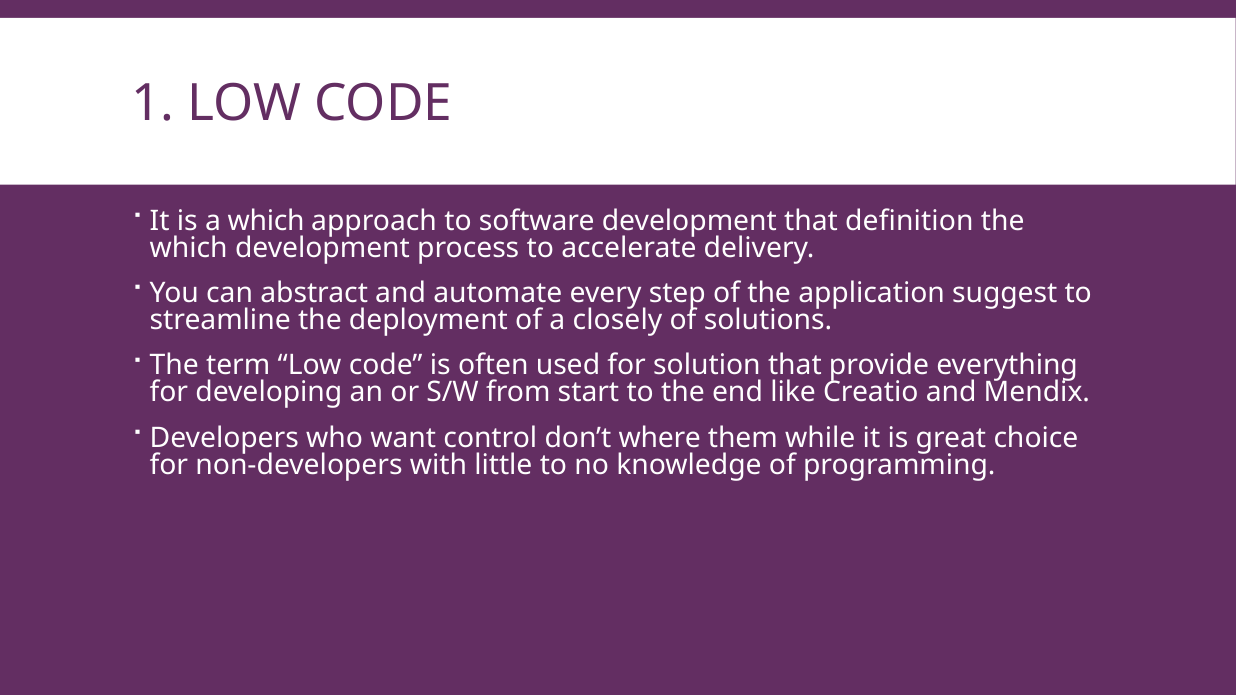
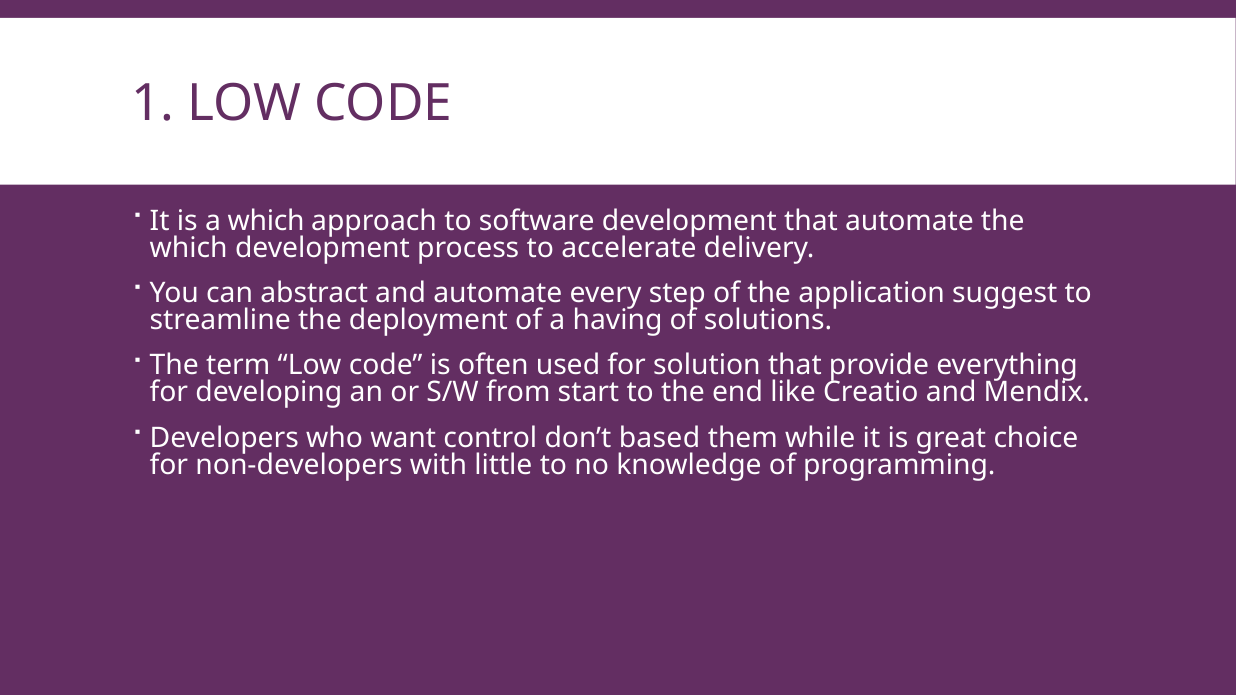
that definition: definition -> automate (909, 221)
closely: closely -> having (618, 320)
where: where -> based (659, 438)
